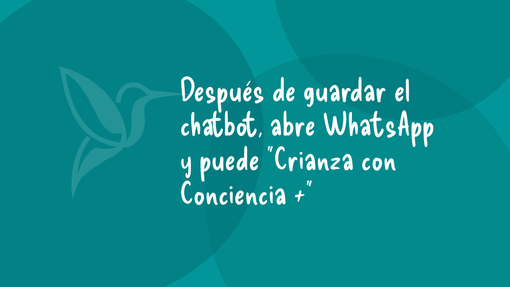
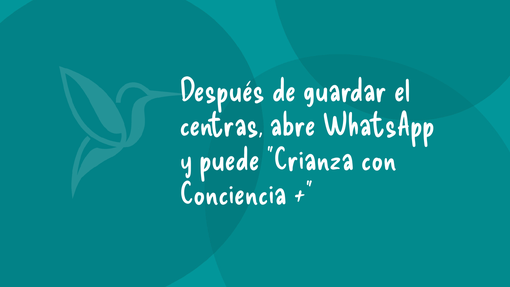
chatbot: chatbot -> centras (222, 125)
